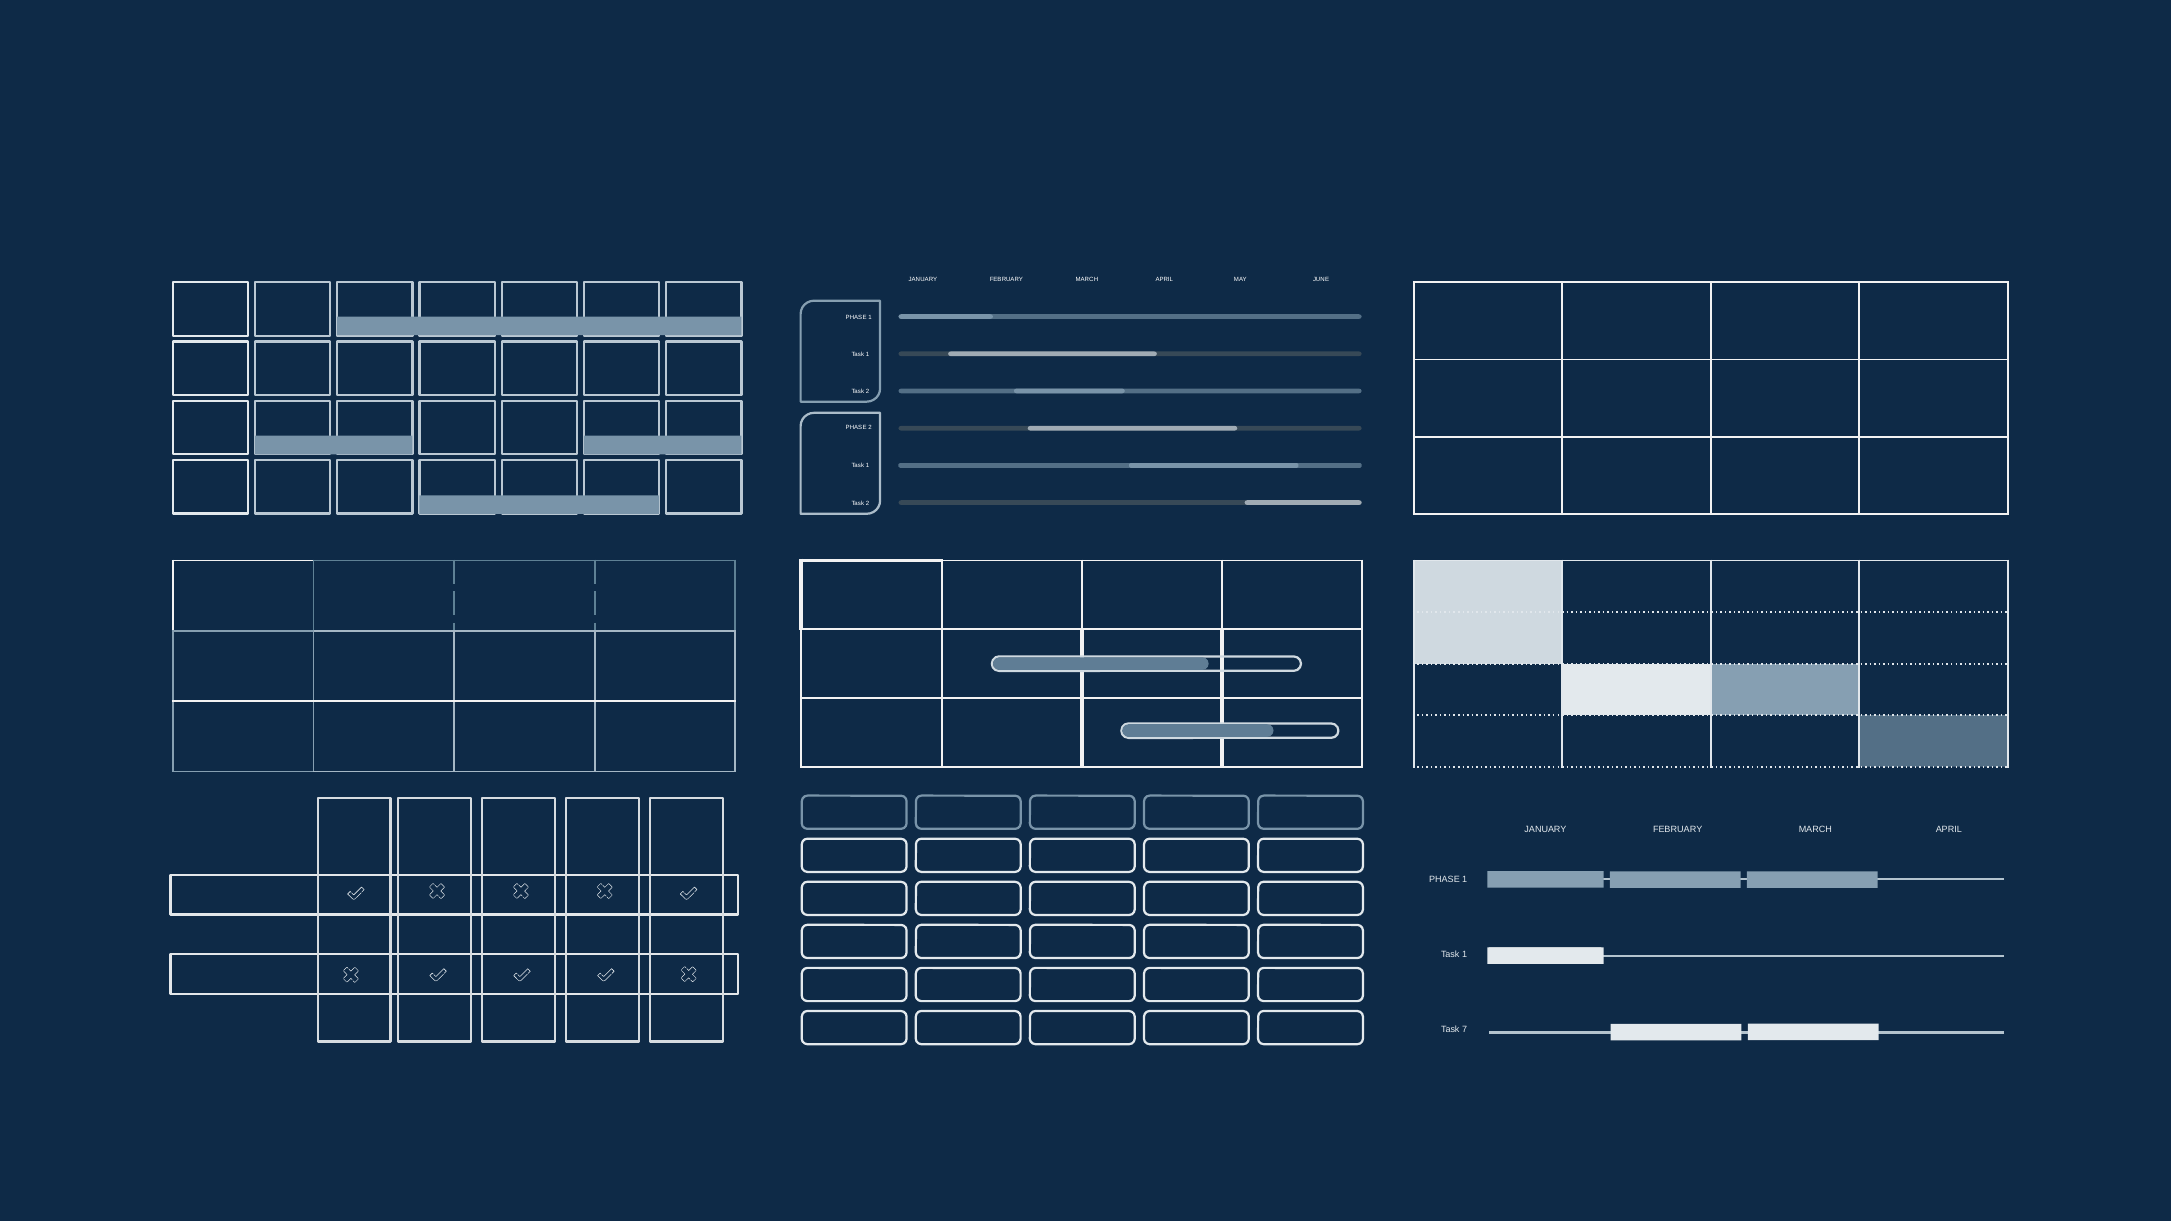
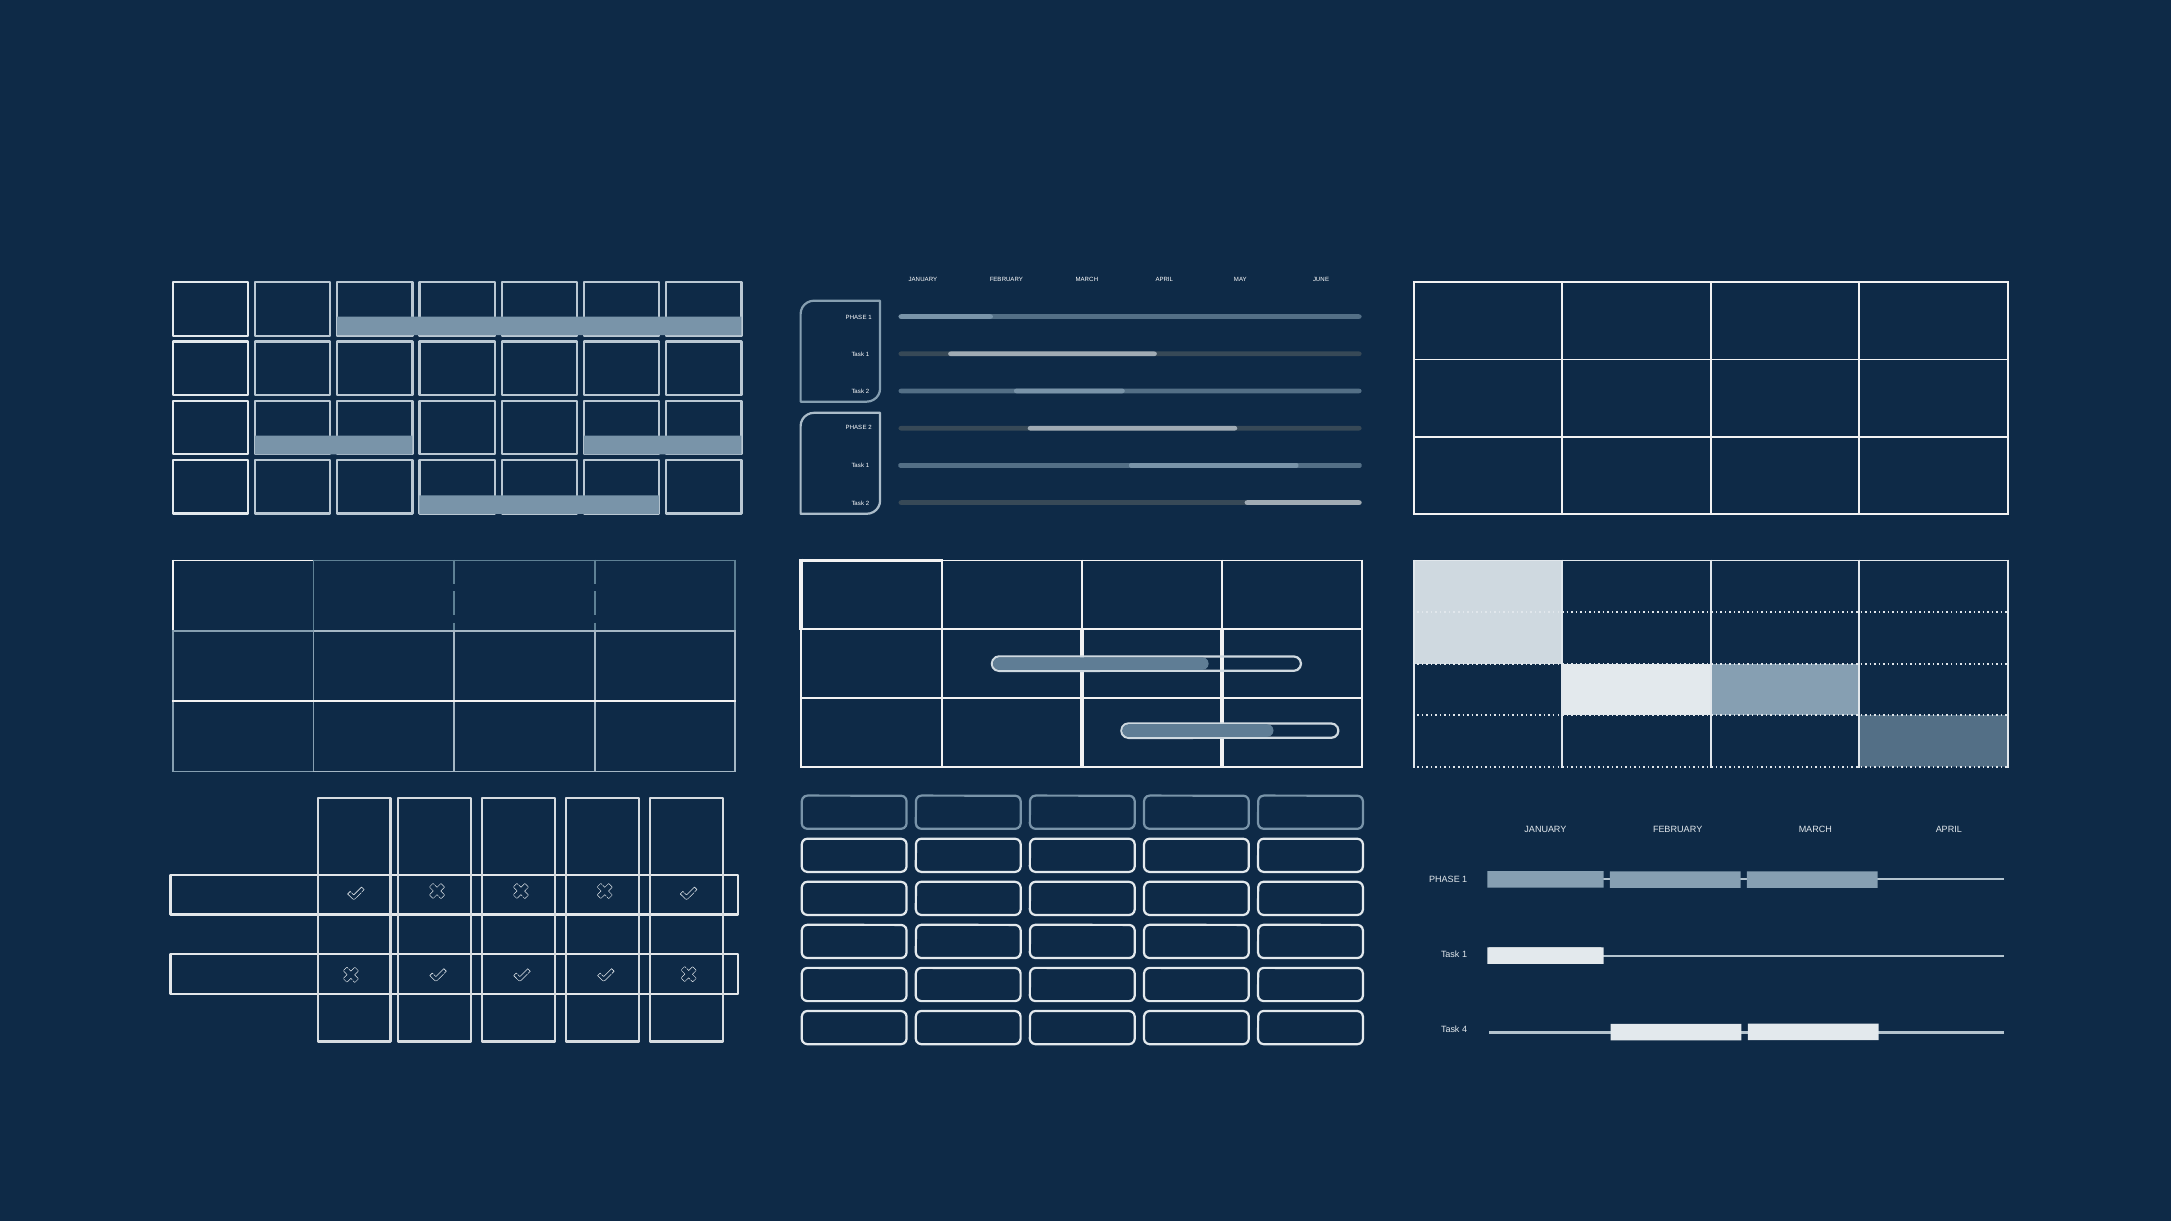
7: 7 -> 4 (1465, 1030)
